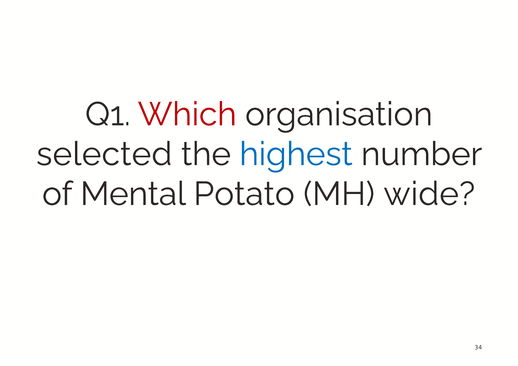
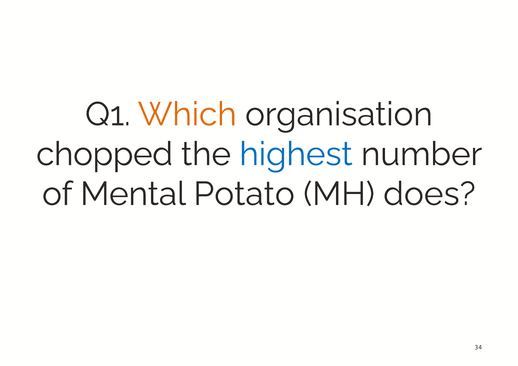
Which colour: red -> orange (187, 114)
selected: selected -> chopped (105, 154)
wide: wide -> does (429, 194)
